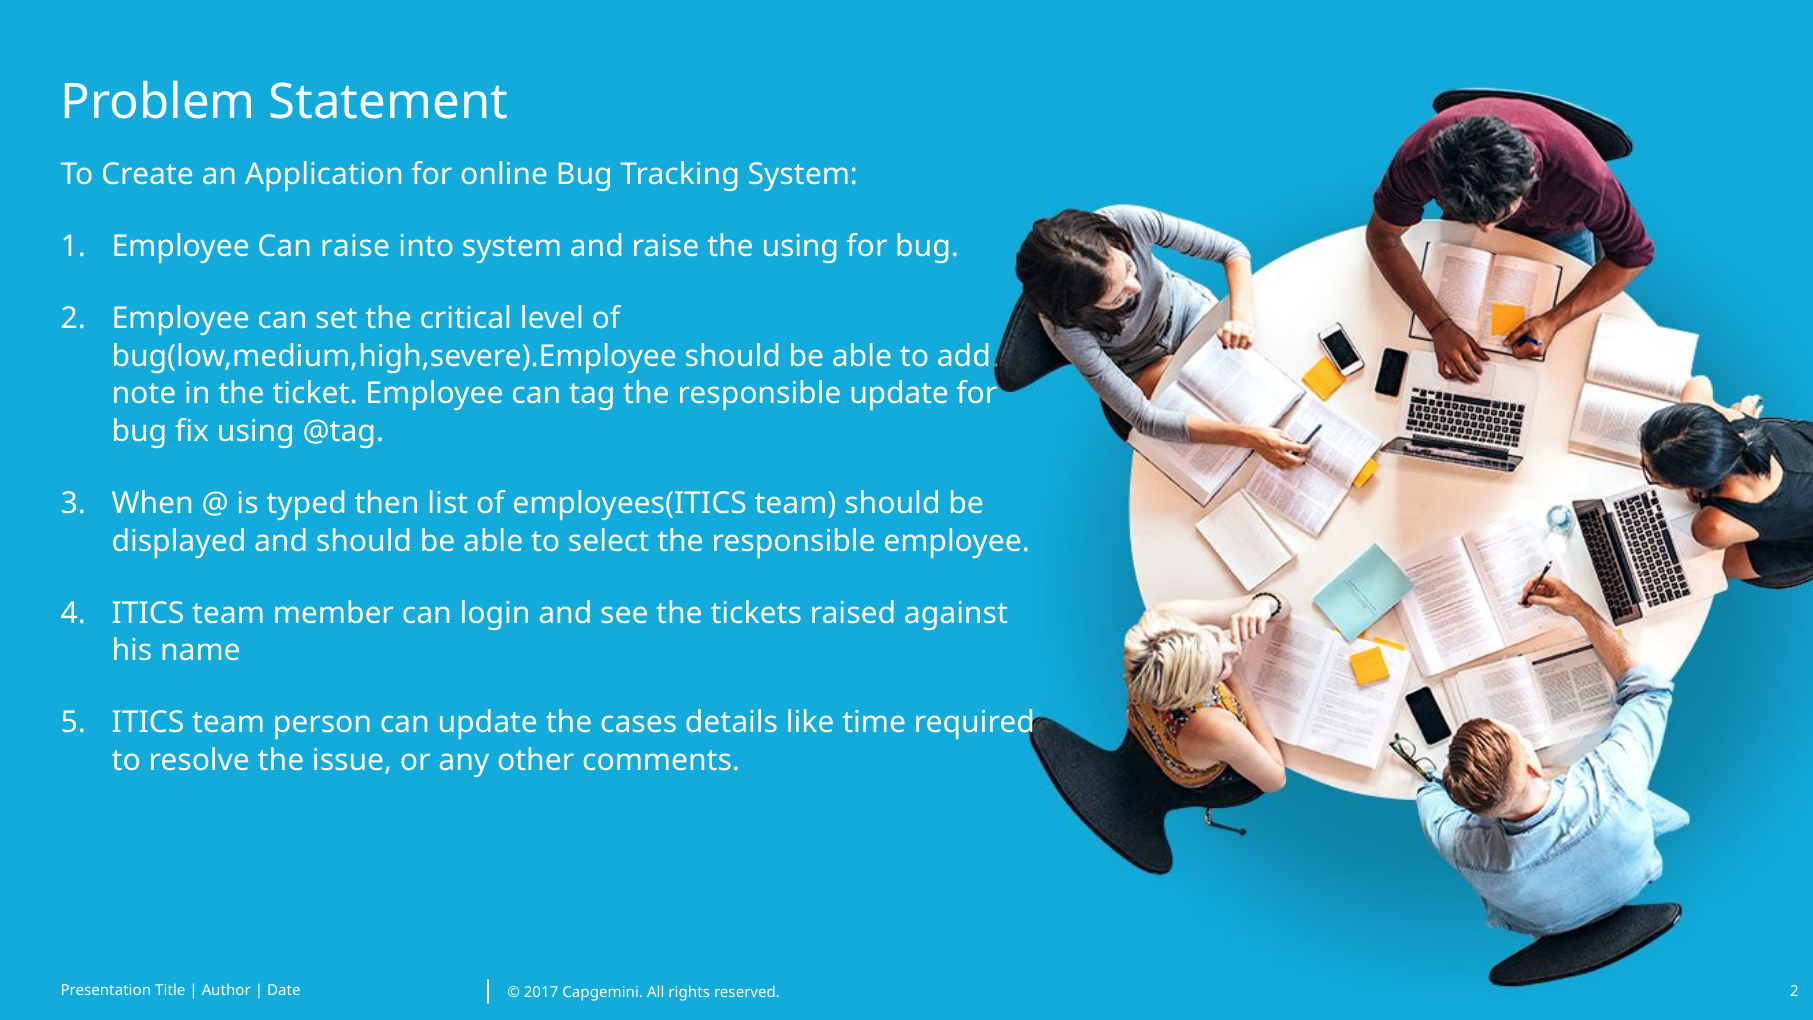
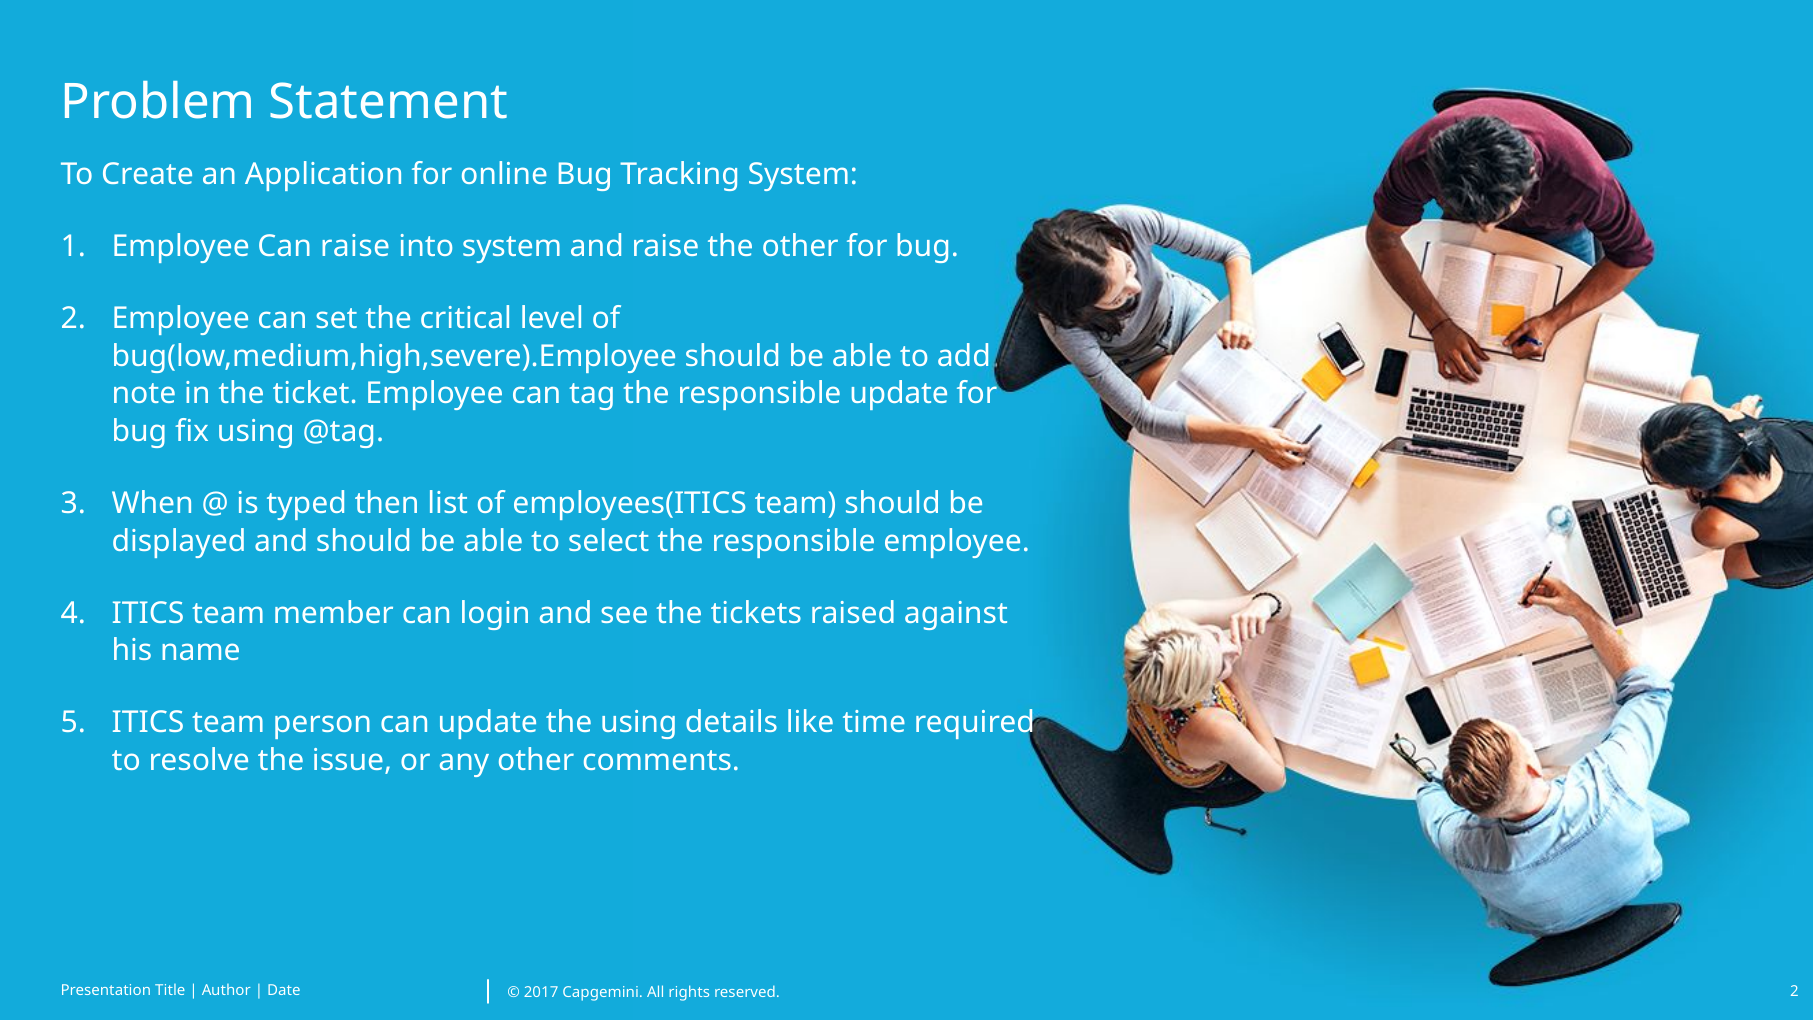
the using: using -> other (800, 247)
the cases: cases -> using (639, 723)
